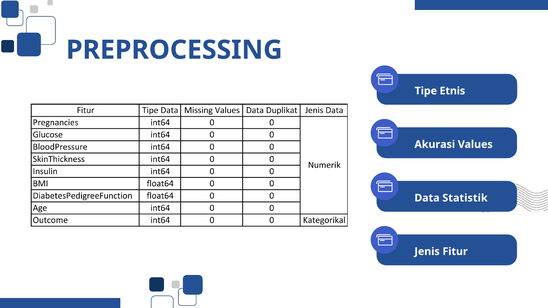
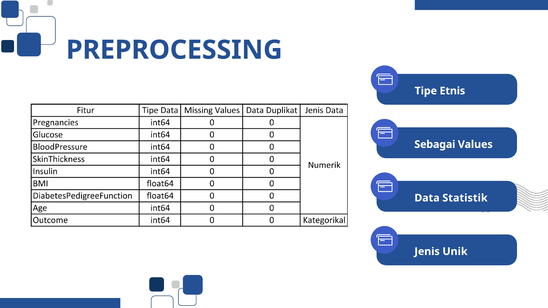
Akurasi: Akurasi -> Sebagai (435, 145)
Fitur: Fitur -> Unik (455, 252)
